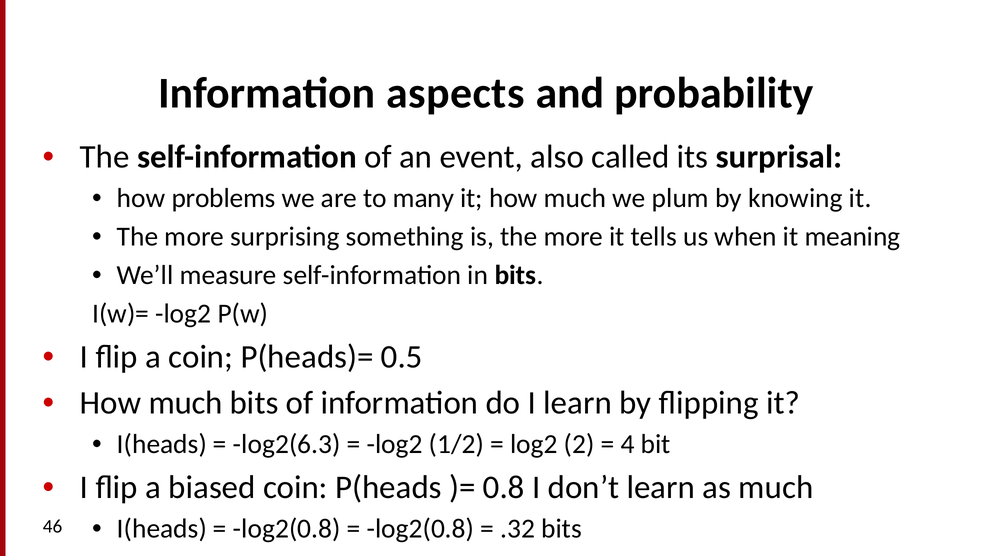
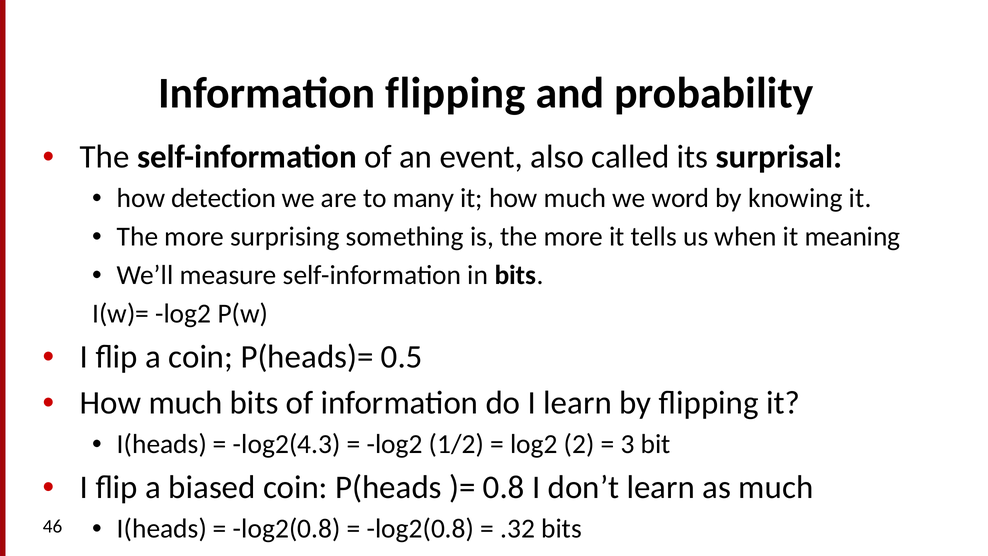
Information aspects: aspects -> flipping (455, 93)
problems: problems -> detection (224, 198)
plum: plum -> word (680, 198)
log2(6.3: log2(6.3 -> log2(4.3 (287, 444)
4: 4 -> 3 (628, 444)
